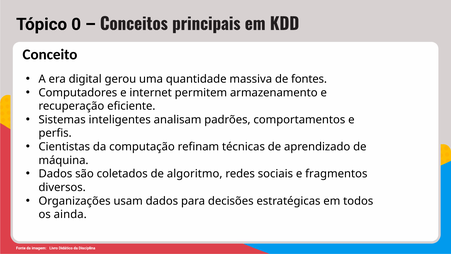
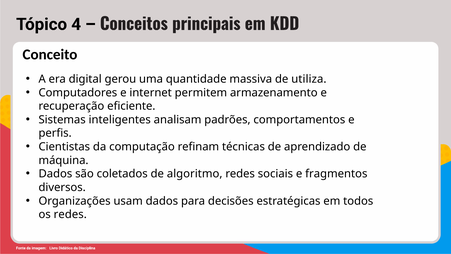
0: 0 -> 4 (76, 24)
fontes: fontes -> utiliza (309, 79)
os ainda: ainda -> redes (70, 214)
